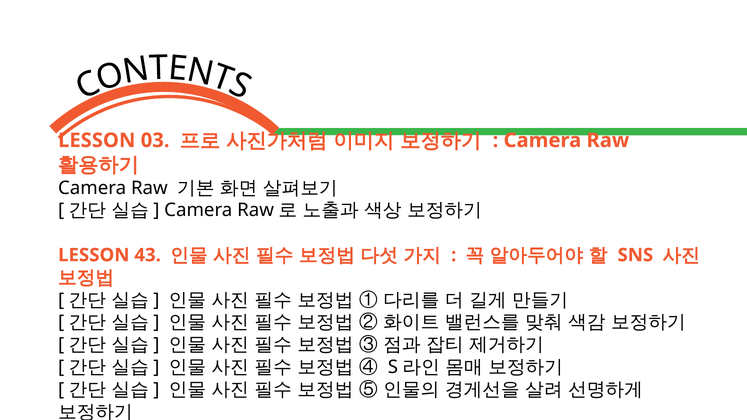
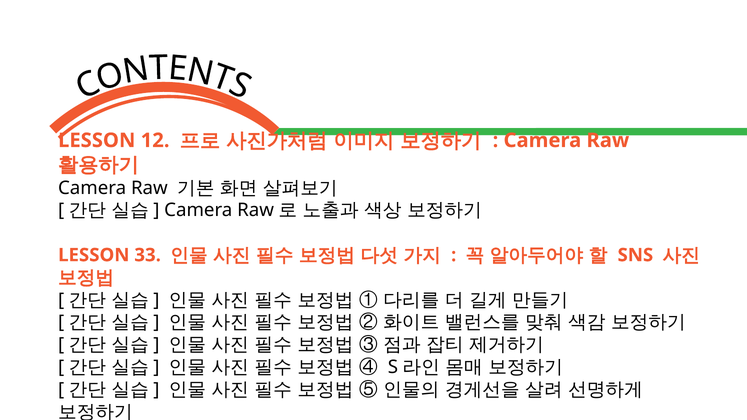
03: 03 -> 12 (155, 140)
43: 43 -> 33 (148, 255)
